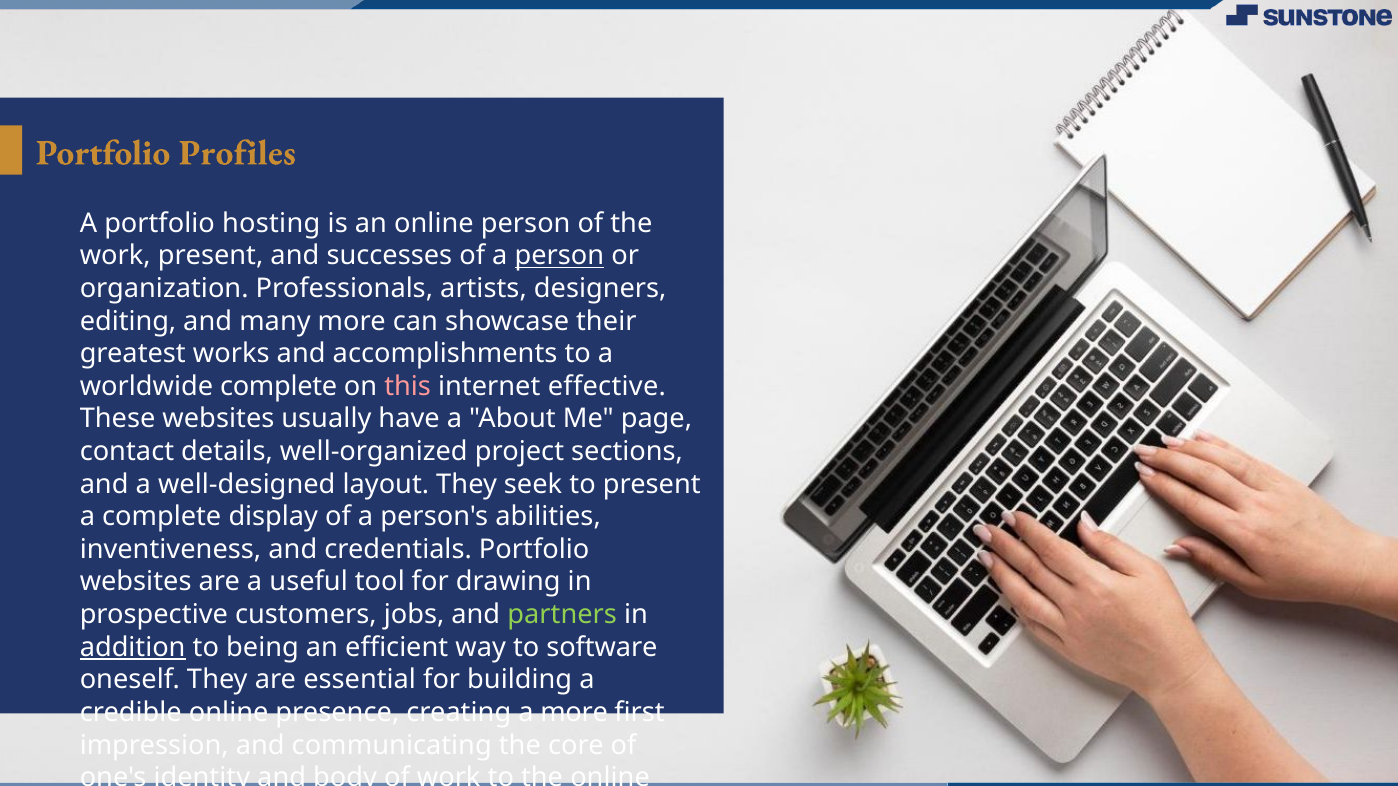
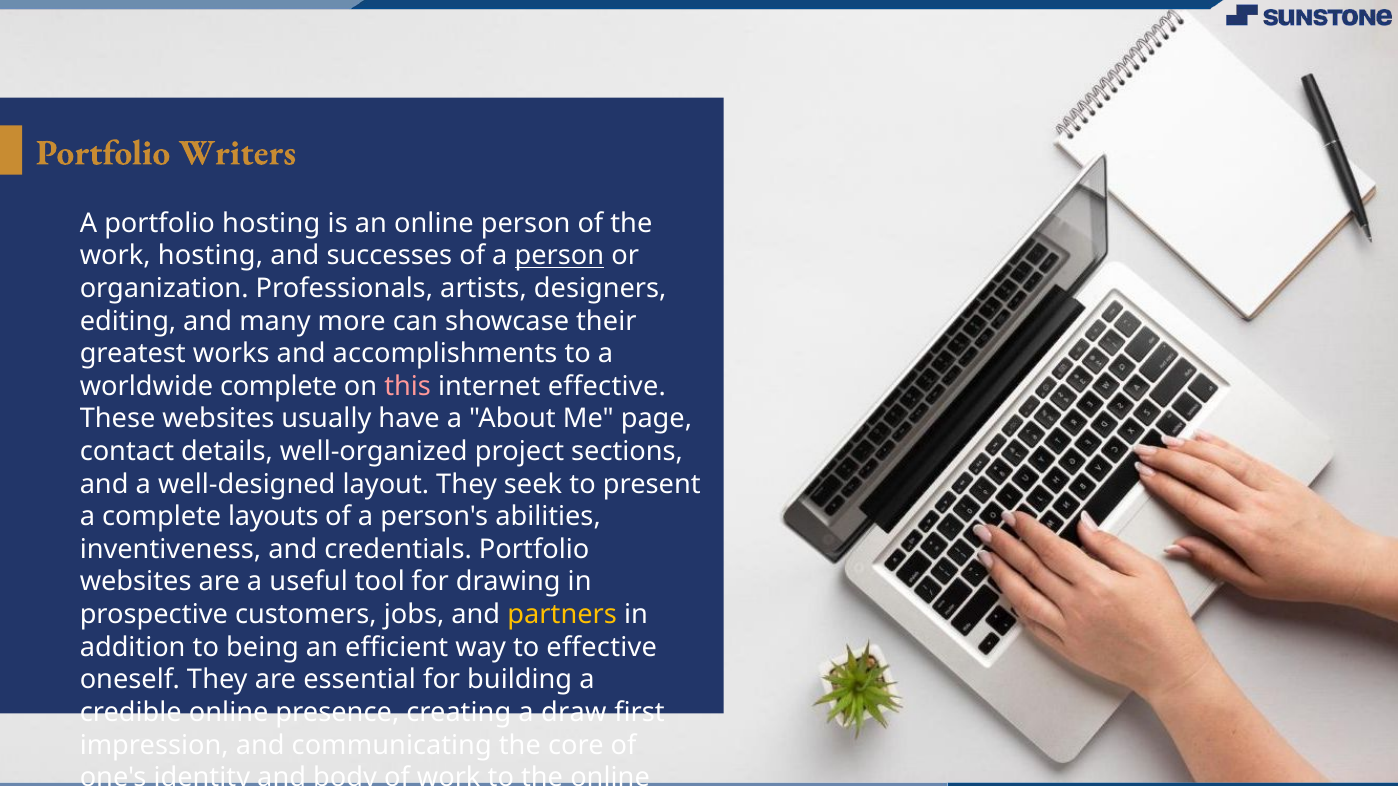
Profiles: Profiles -> Writers (237, 153)
work present: present -> hosting (210, 256)
display: display -> layouts (273, 517)
partners colour: light green -> yellow (562, 615)
addition underline: present -> none (133, 648)
to software: software -> effective (602, 648)
a more: more -> draw (574, 713)
